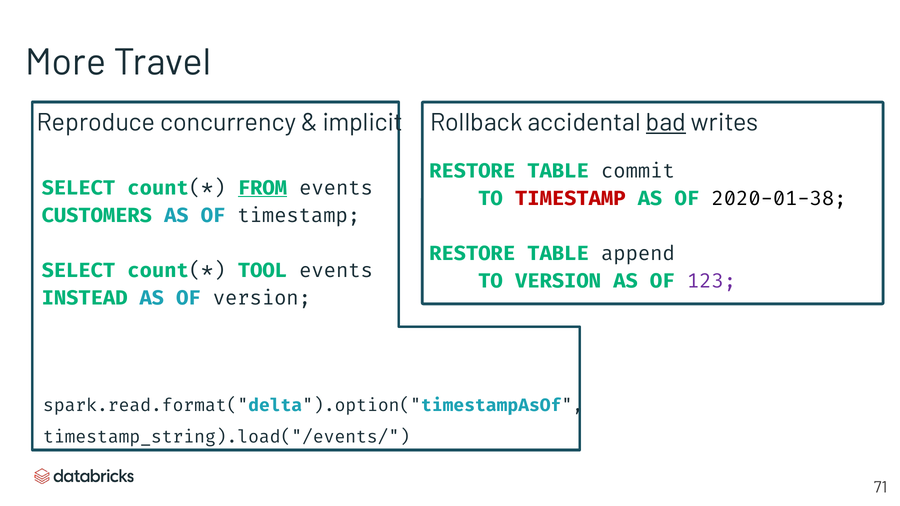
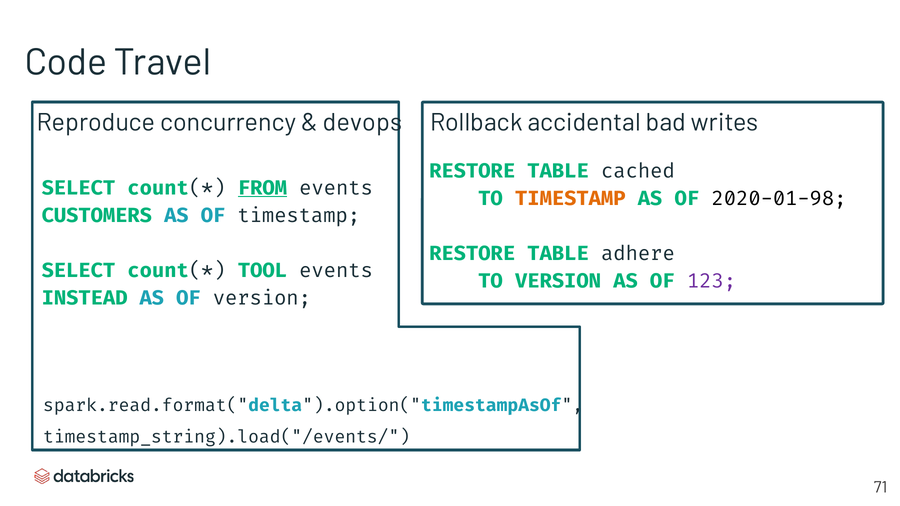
More: More -> Code (66, 62)
implicit: implicit -> devops (363, 122)
bad underline: present -> none (666, 122)
commit: commit -> cached (638, 171)
TIMESTAMP colour: red -> orange (570, 199)
2020-01-38: 2020-01-38 -> 2020-01-98 (779, 199)
append: append -> adhere (638, 254)
